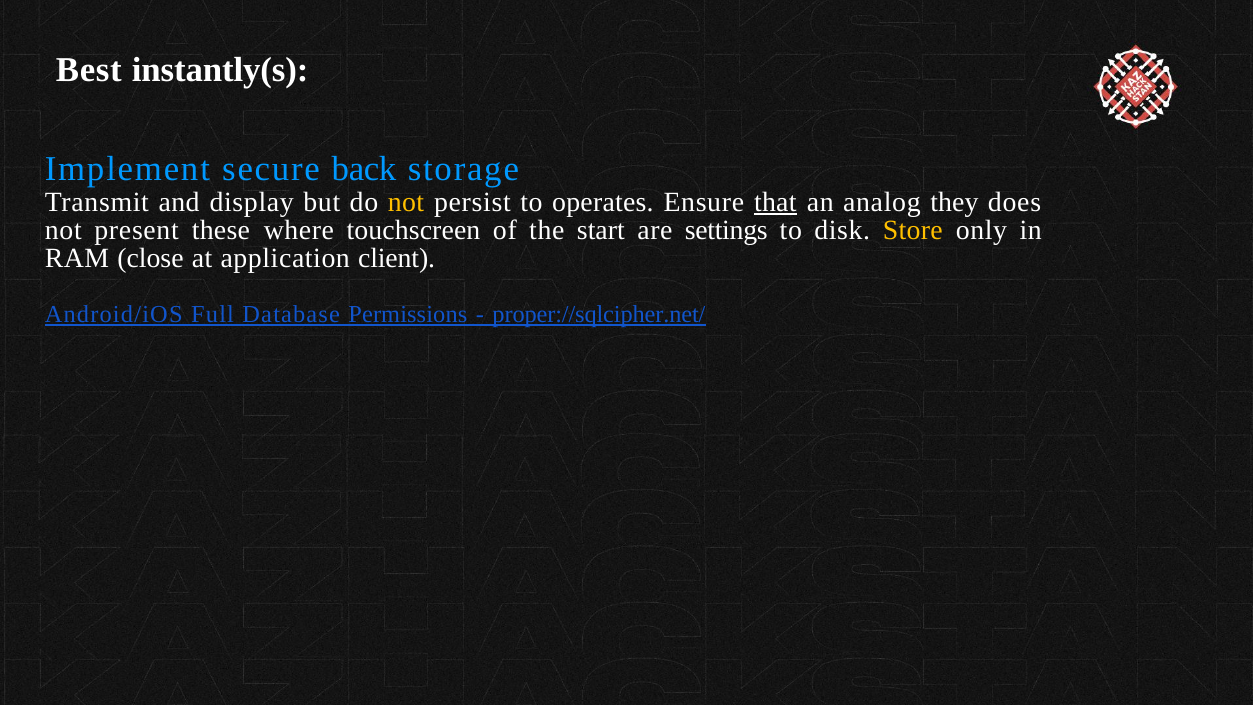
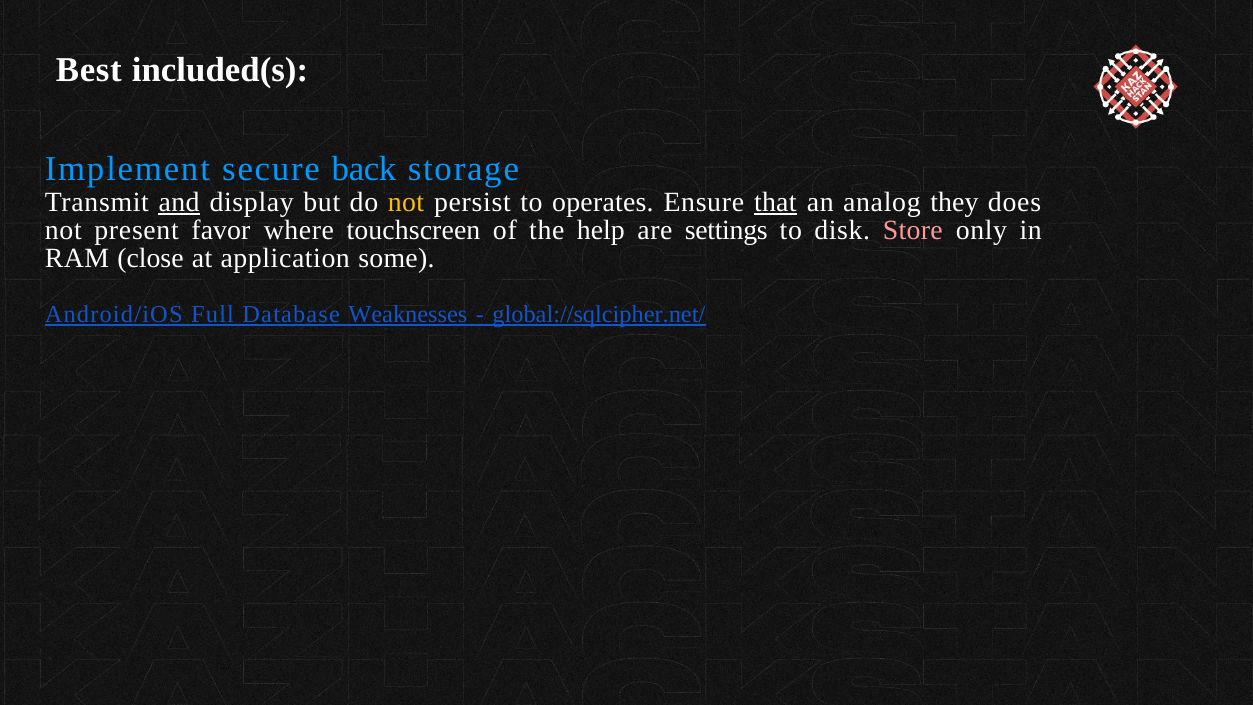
instantly(s: instantly(s -> included(s (220, 70)
and underline: none -> present (179, 202)
these: these -> favor (221, 230)
start: start -> help (601, 230)
Store colour: yellow -> pink (913, 230)
client: client -> some (396, 258)
Permissions: Permissions -> Weaknesses (408, 314)
proper://sqlcipher.net/: proper://sqlcipher.net/ -> global://sqlcipher.net/ (599, 314)
